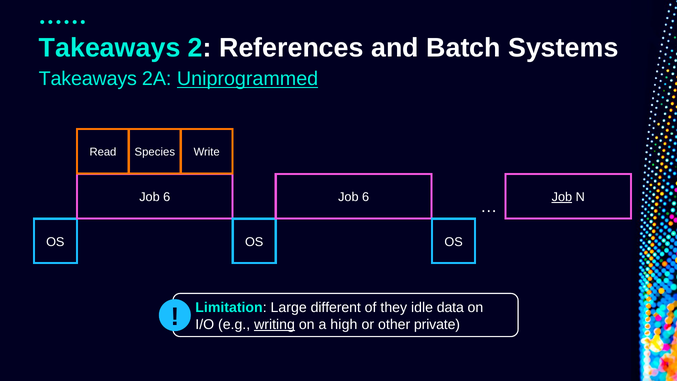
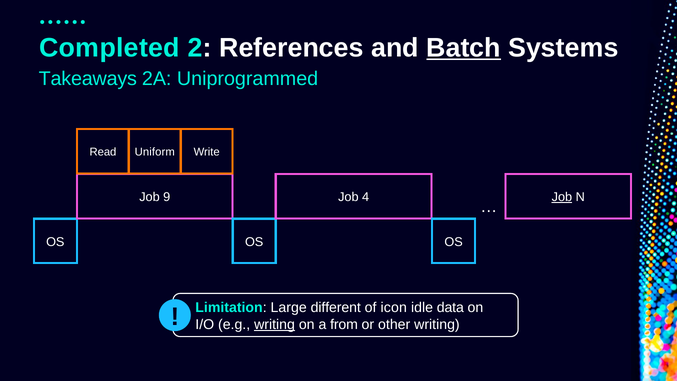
Takeaways: Takeaways -> Completed (110, 48)
Batch underline: none -> present (464, 48)
Uniprogrammed underline: present -> none (248, 79)
Species: Species -> Uniform (155, 152)
6: 6 -> 9 (167, 197)
6: 6 -> 4 (366, 197)
they: they -> icon (394, 307)
high: high -> from (344, 324)
other private: private -> writing (437, 324)
